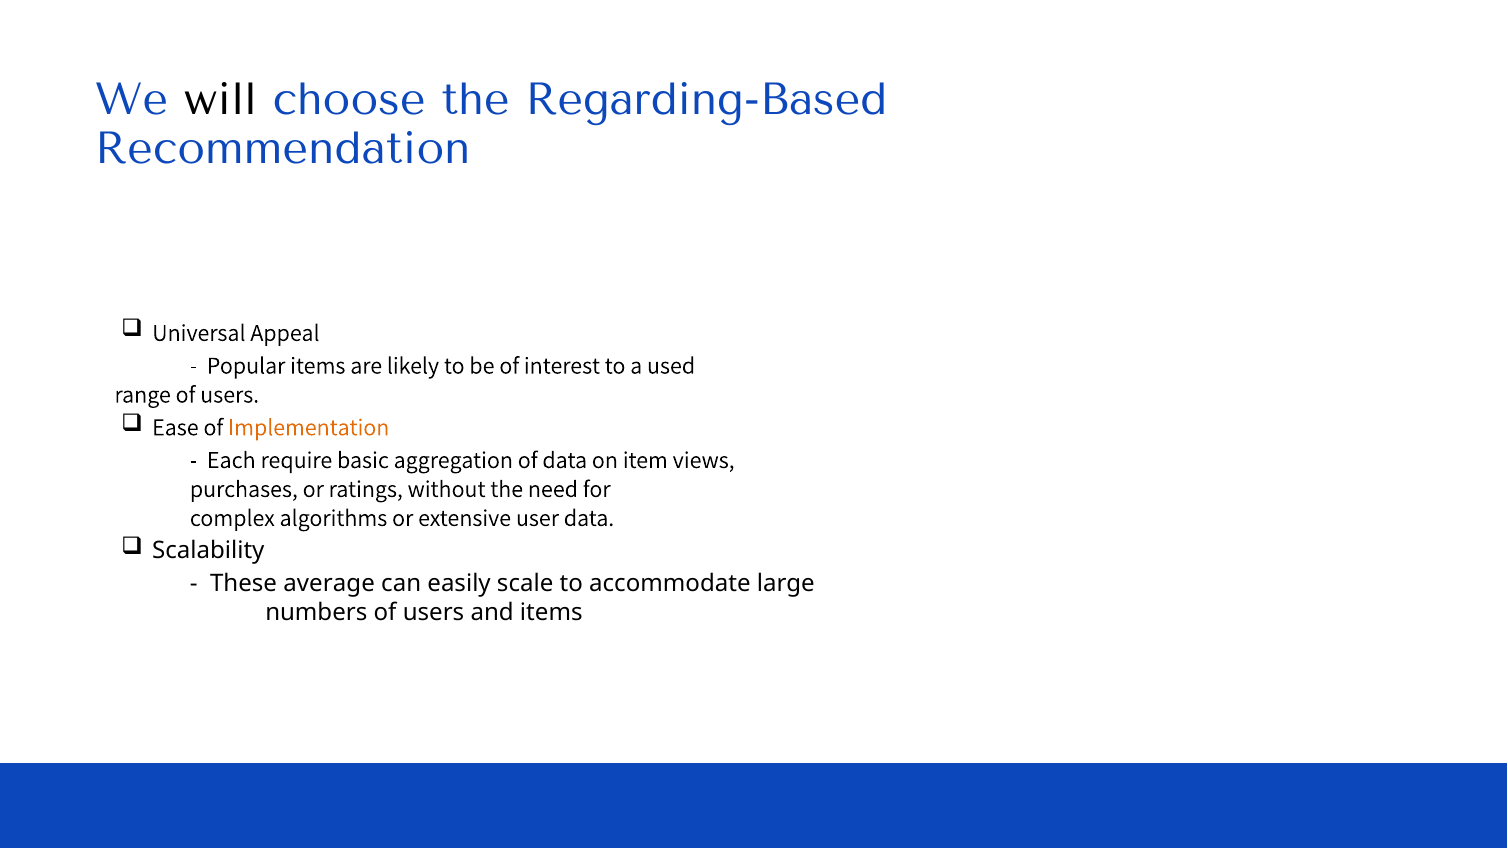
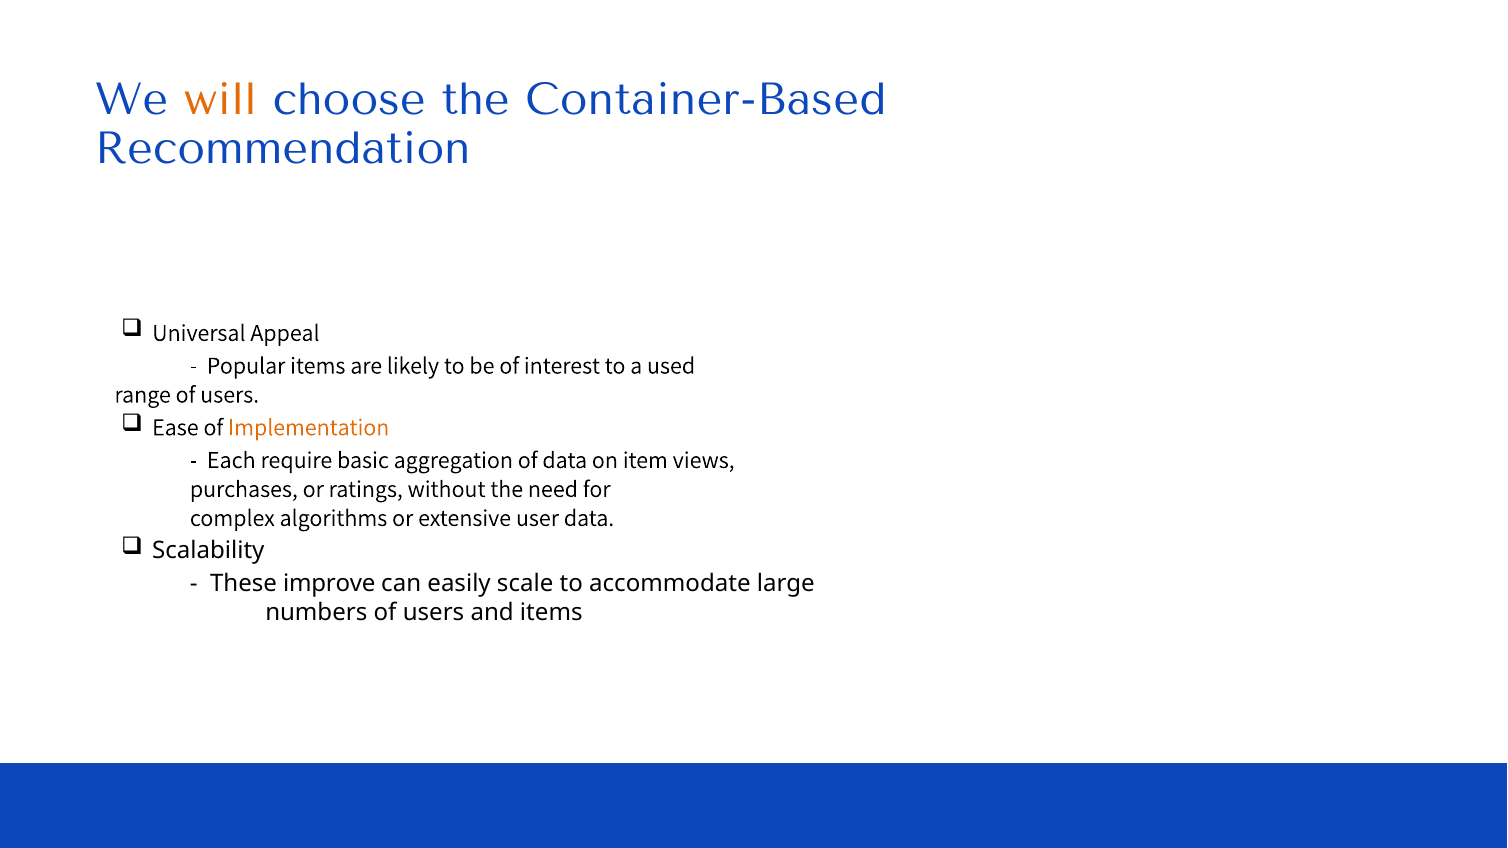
will colour: black -> orange (220, 100)
Regarding-Based: Regarding-Based -> Container-Based (706, 100)
average: average -> improve (329, 584)
